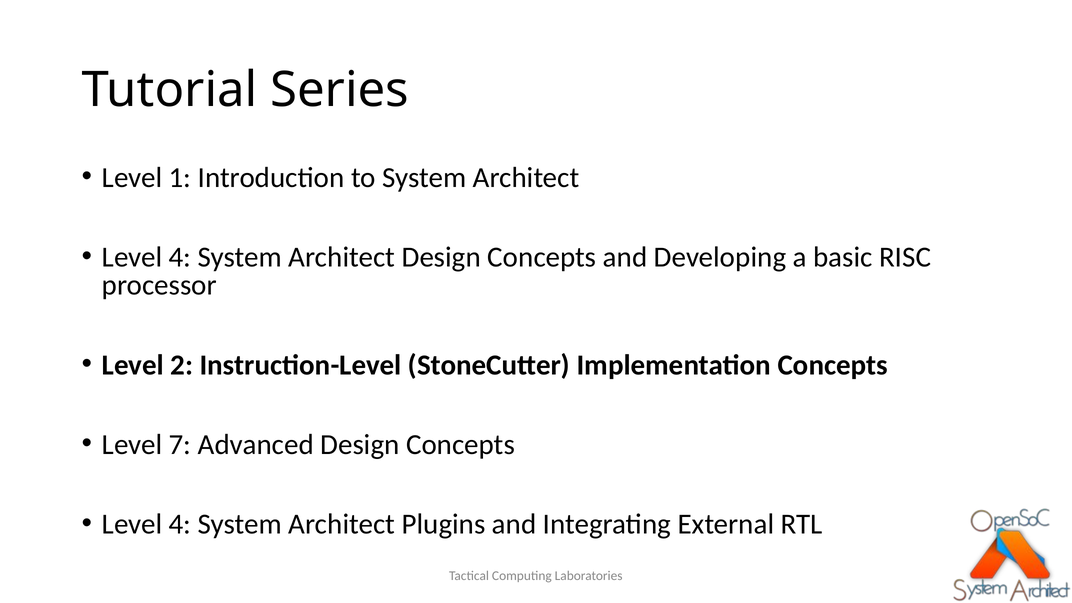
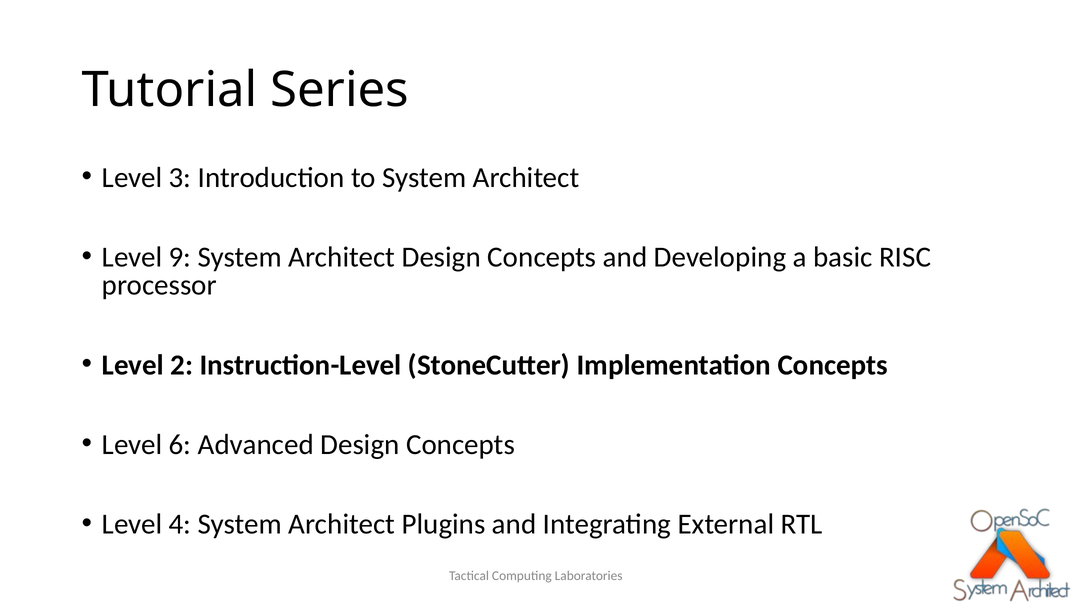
1: 1 -> 3 (180, 178)
4: 4 -> 9 (180, 257)
7: 7 -> 6 (180, 445)
